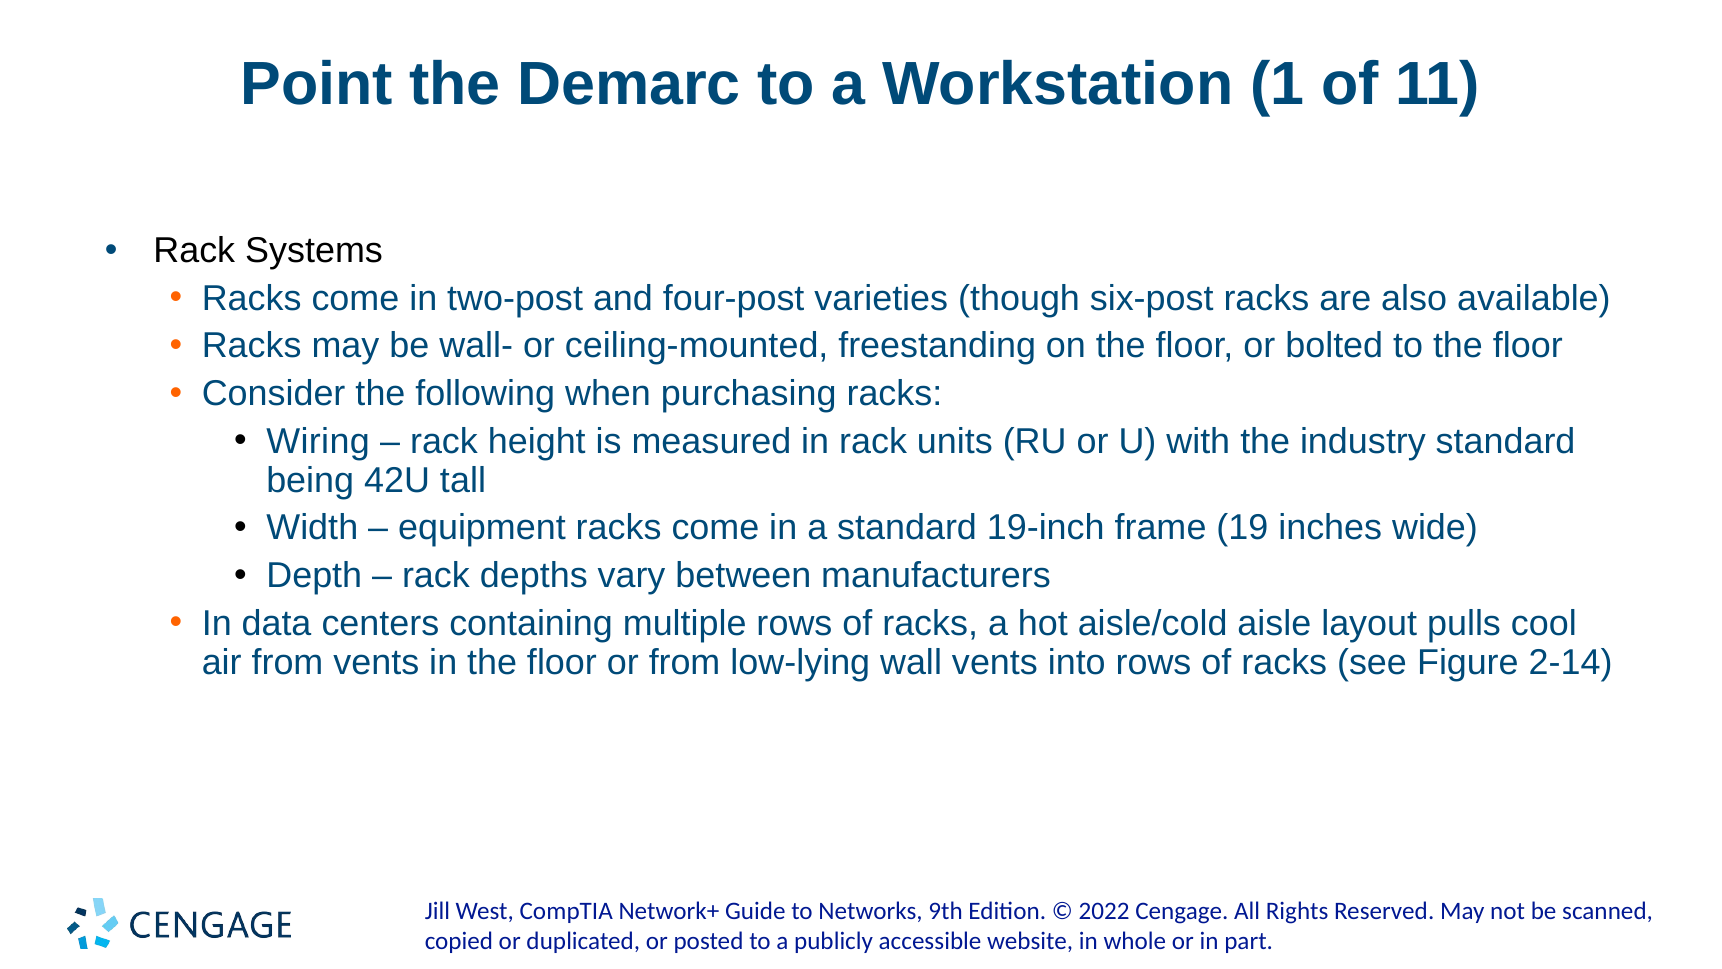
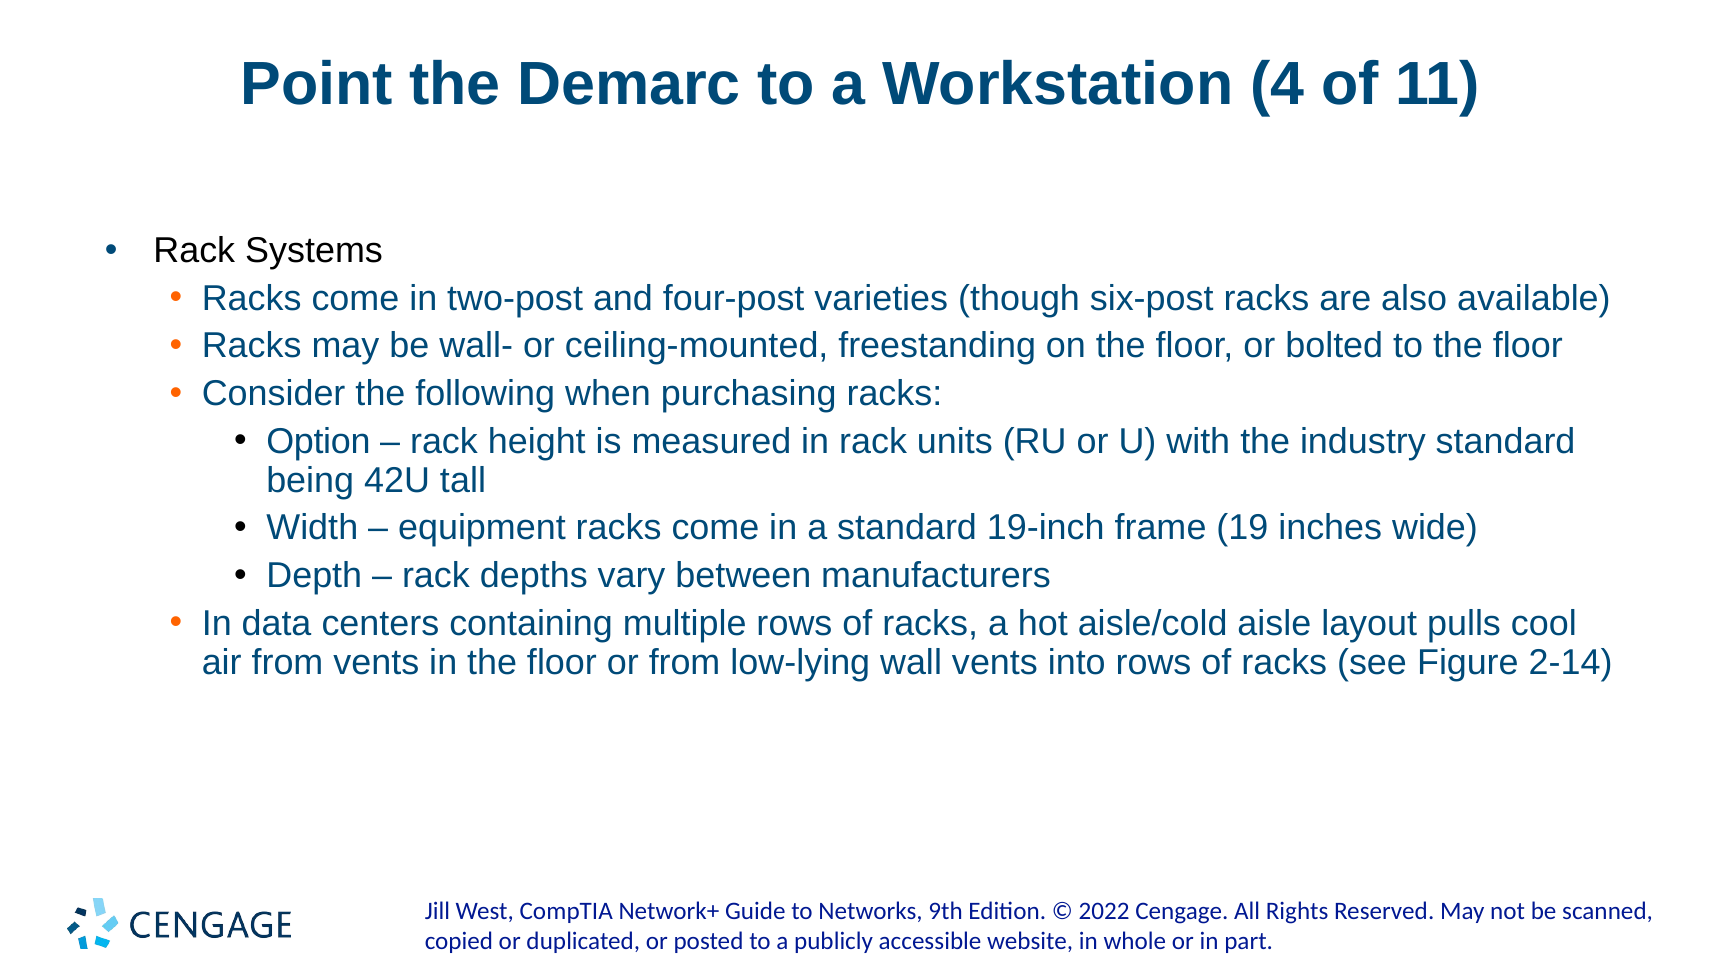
1: 1 -> 4 (1277, 84)
Wiring: Wiring -> Option (318, 441)
